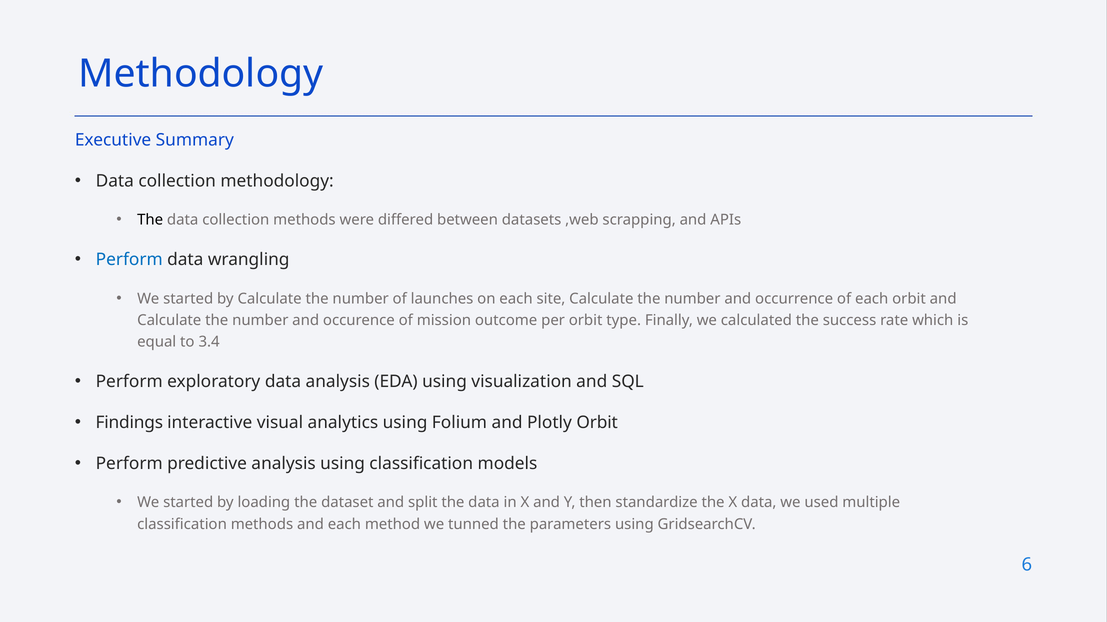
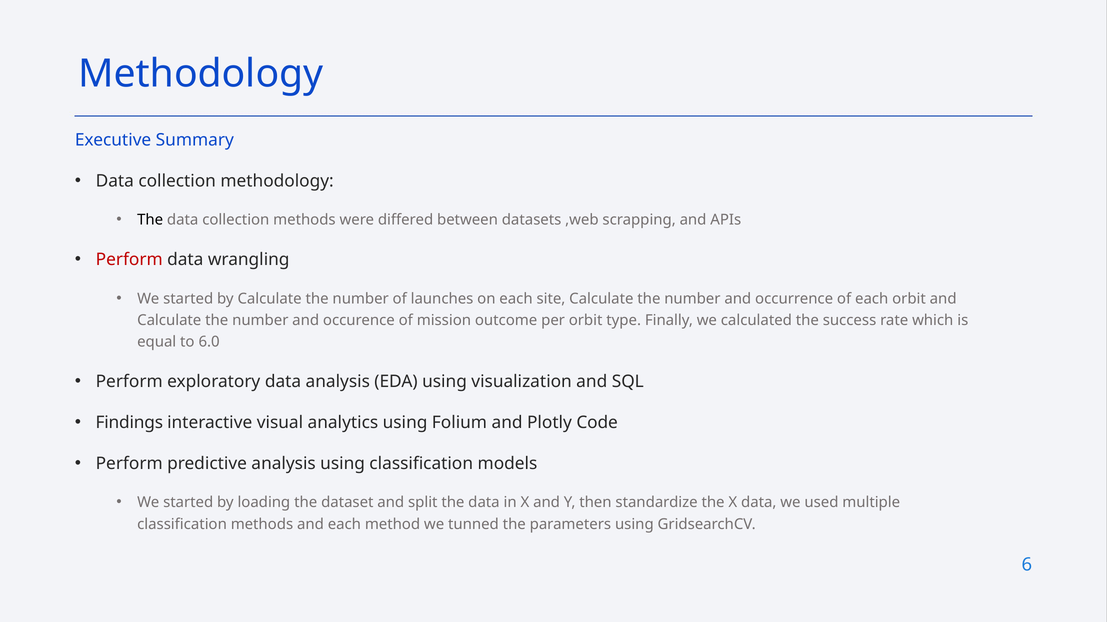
Perform colour: blue -> red (129, 260)
3.4: 3.4 -> 6.0 (209, 342)
Plotly Orbit: Orbit -> Code (597, 423)
